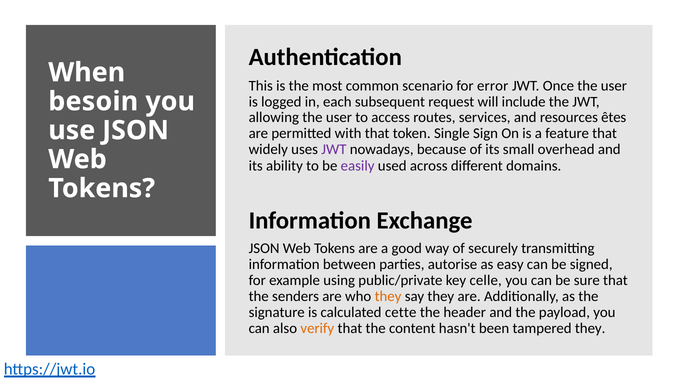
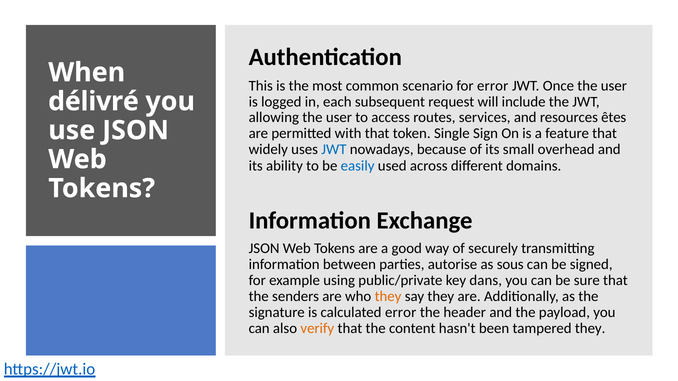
besoin: besoin -> délivré (93, 102)
JWT colour: purple -> blue (334, 150)
easily colour: purple -> blue (358, 166)
easy: easy -> sous (510, 265)
celle: celle -> dans (486, 281)
calculated cette: cette -> error (401, 313)
